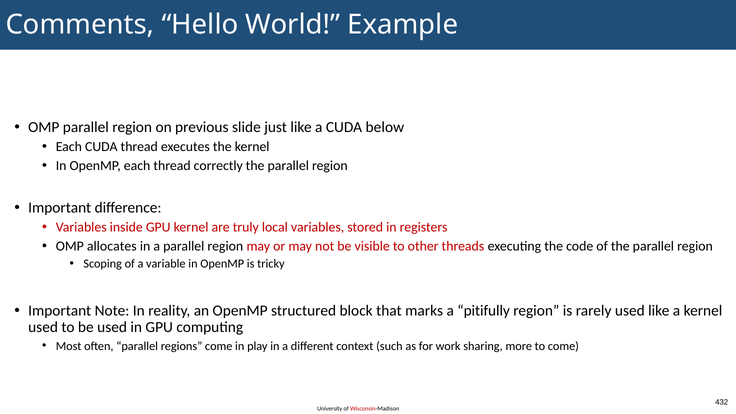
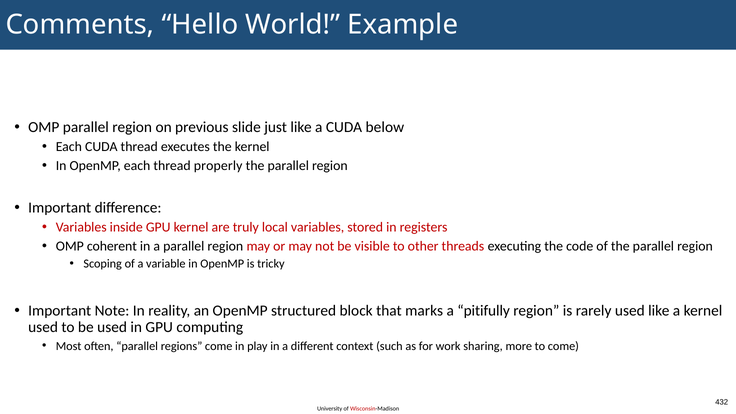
correctly: correctly -> properly (218, 166)
allocates: allocates -> coherent (112, 246)
